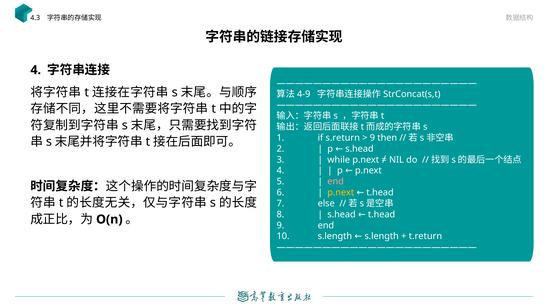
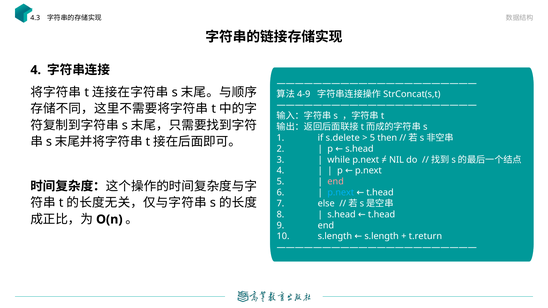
s.return: s.return -> s.delete (343, 138)
9: 9 -> 5 (372, 138)
p.next colour: yellow -> light blue (341, 193)
